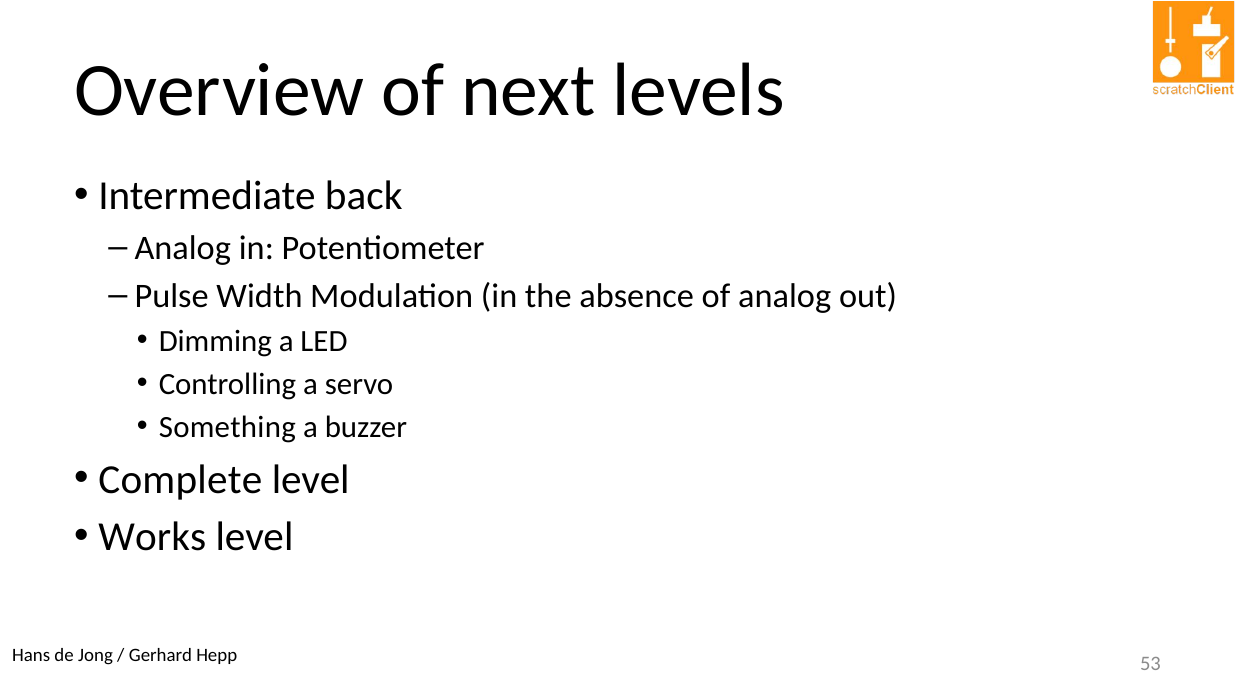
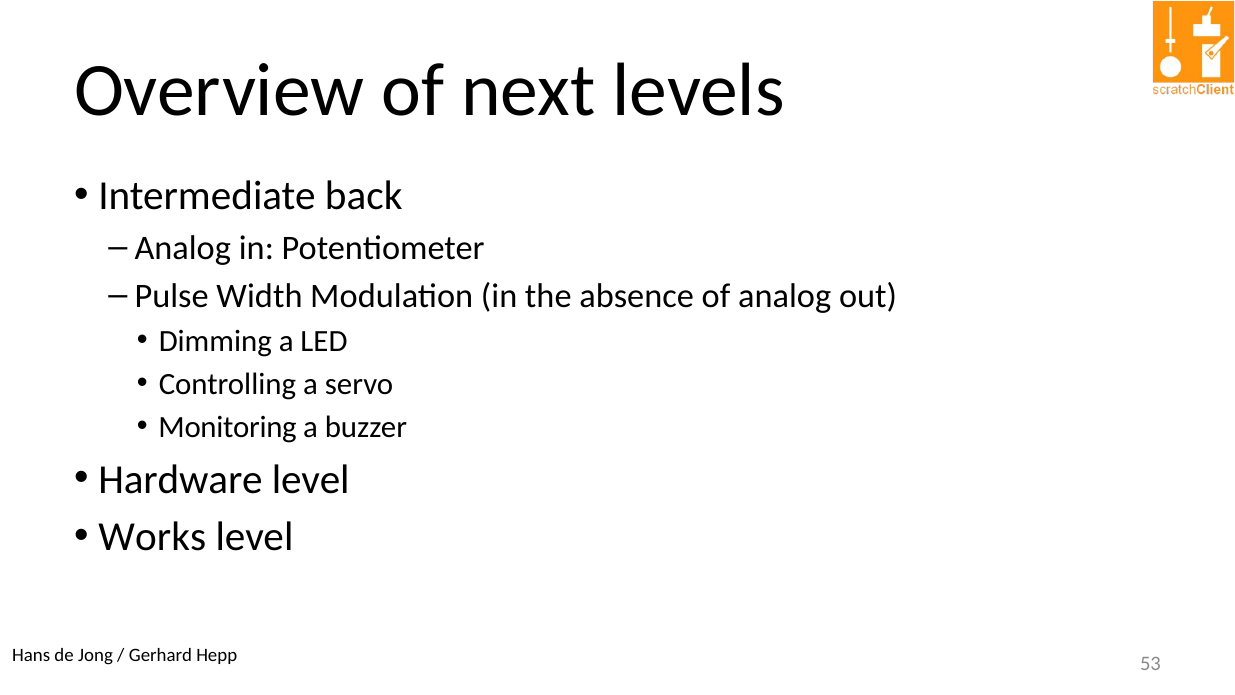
Something: Something -> Monitoring (228, 427)
Complete: Complete -> Hardware (180, 479)
